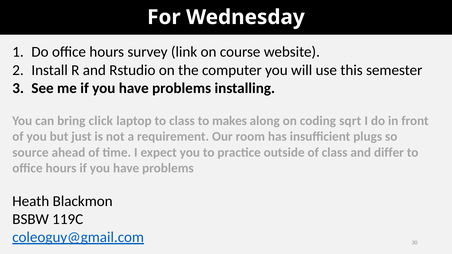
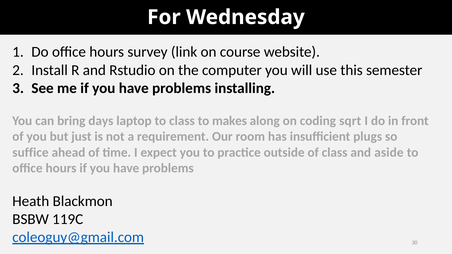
click: click -> days (101, 121)
source: source -> suffice (30, 153)
differ: differ -> aside (389, 153)
